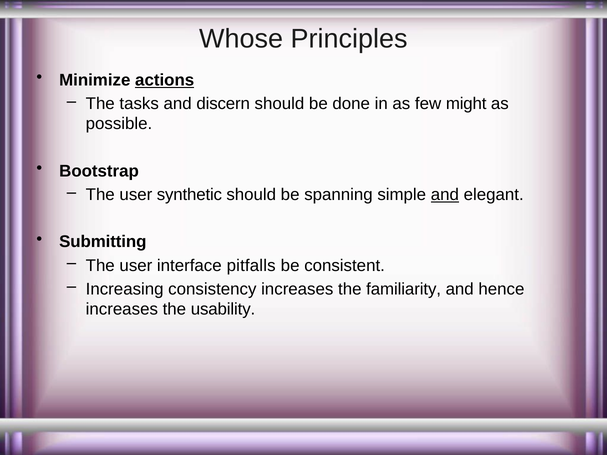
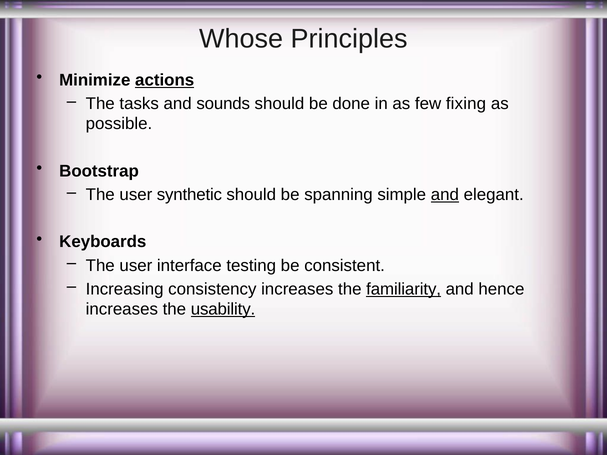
discern: discern -> sounds (223, 104)
might: might -> fixing (466, 104)
Submitting: Submitting -> Keyboards (103, 242)
pitfalls: pitfalls -> testing (251, 266)
familiarity underline: none -> present (404, 289)
usability underline: none -> present (223, 309)
